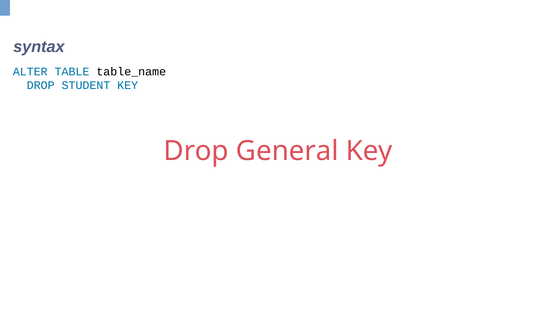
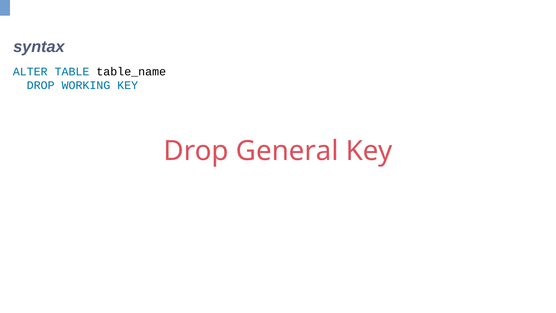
STUDENT: STUDENT -> WORKING (86, 85)
